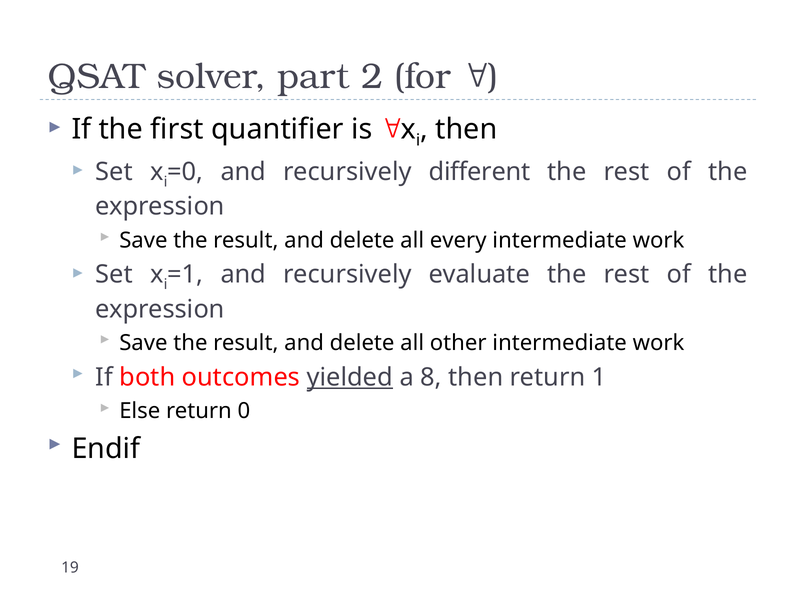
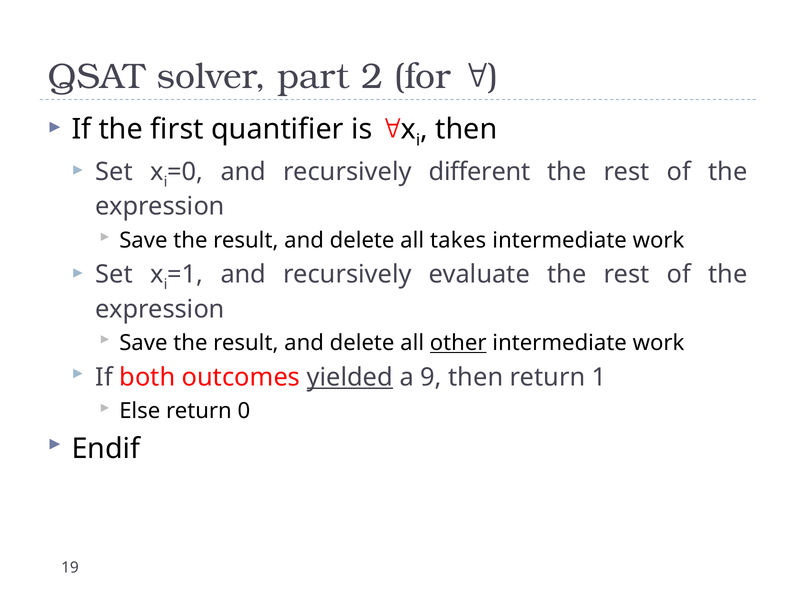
every: every -> takes (458, 240)
other underline: none -> present (458, 343)
8: 8 -> 9 (431, 377)
